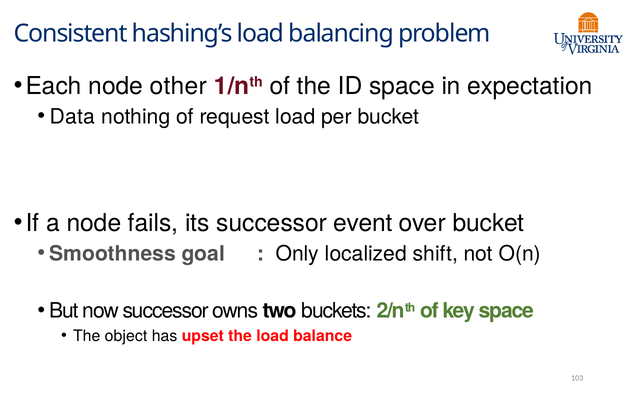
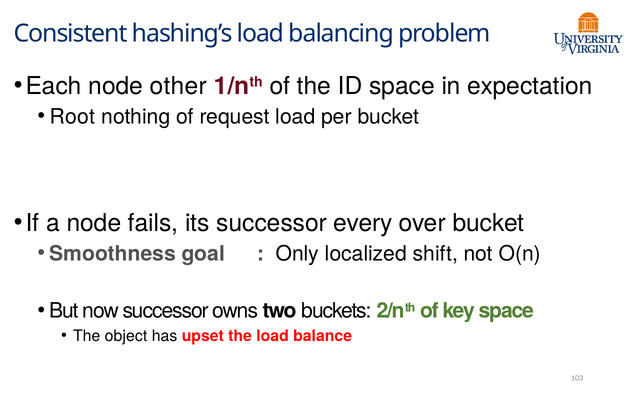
Data: Data -> Root (72, 116)
event: event -> every (363, 223)
